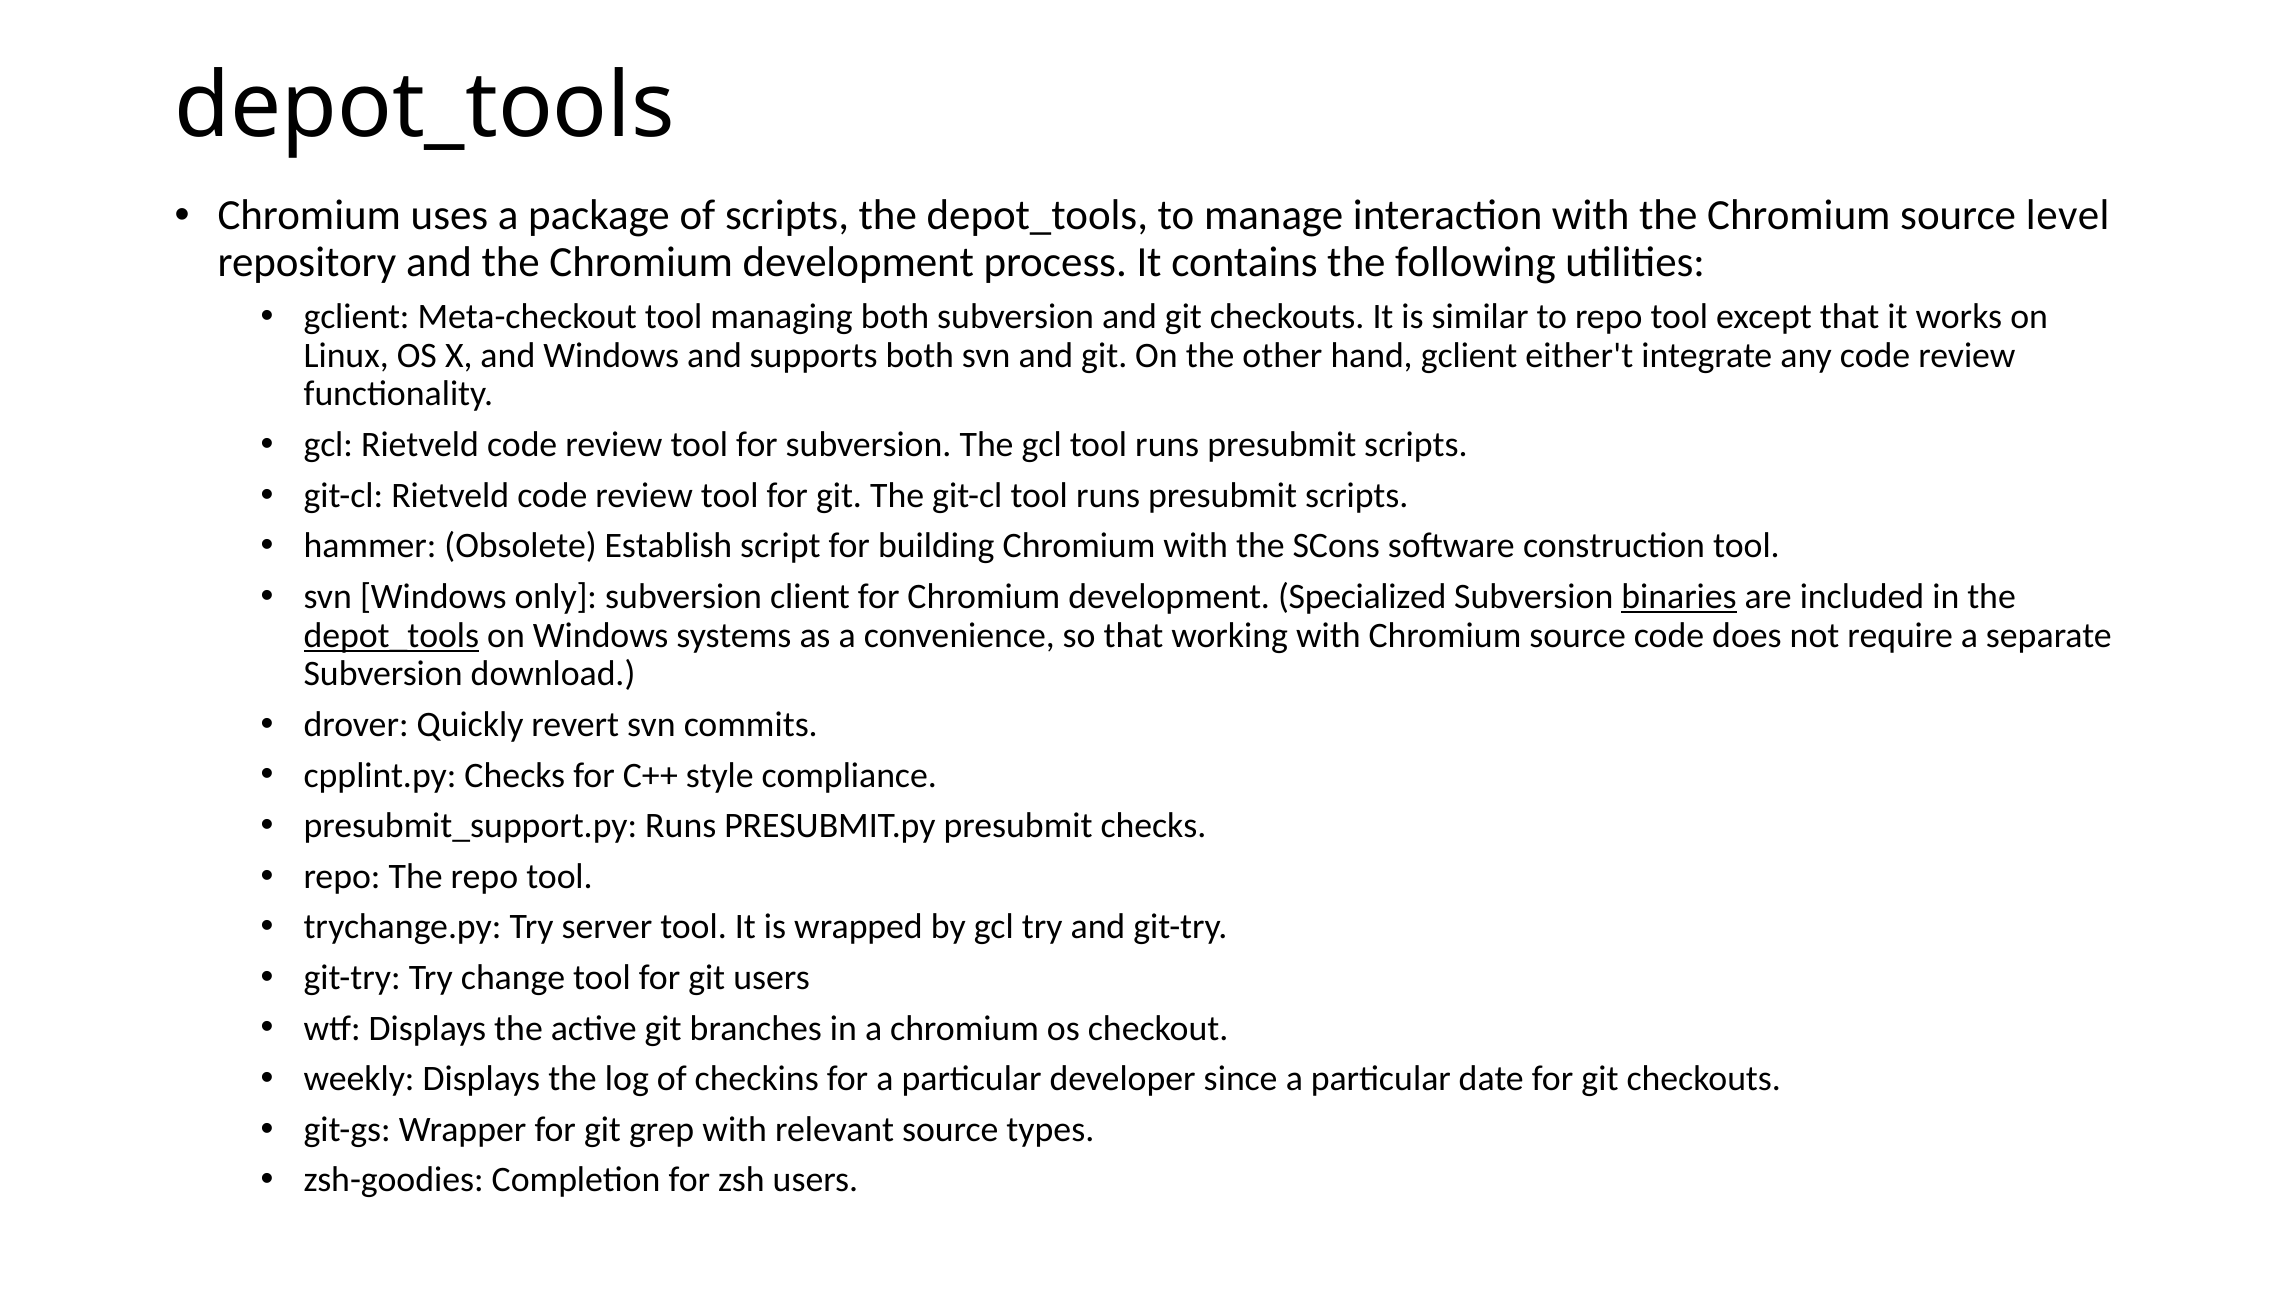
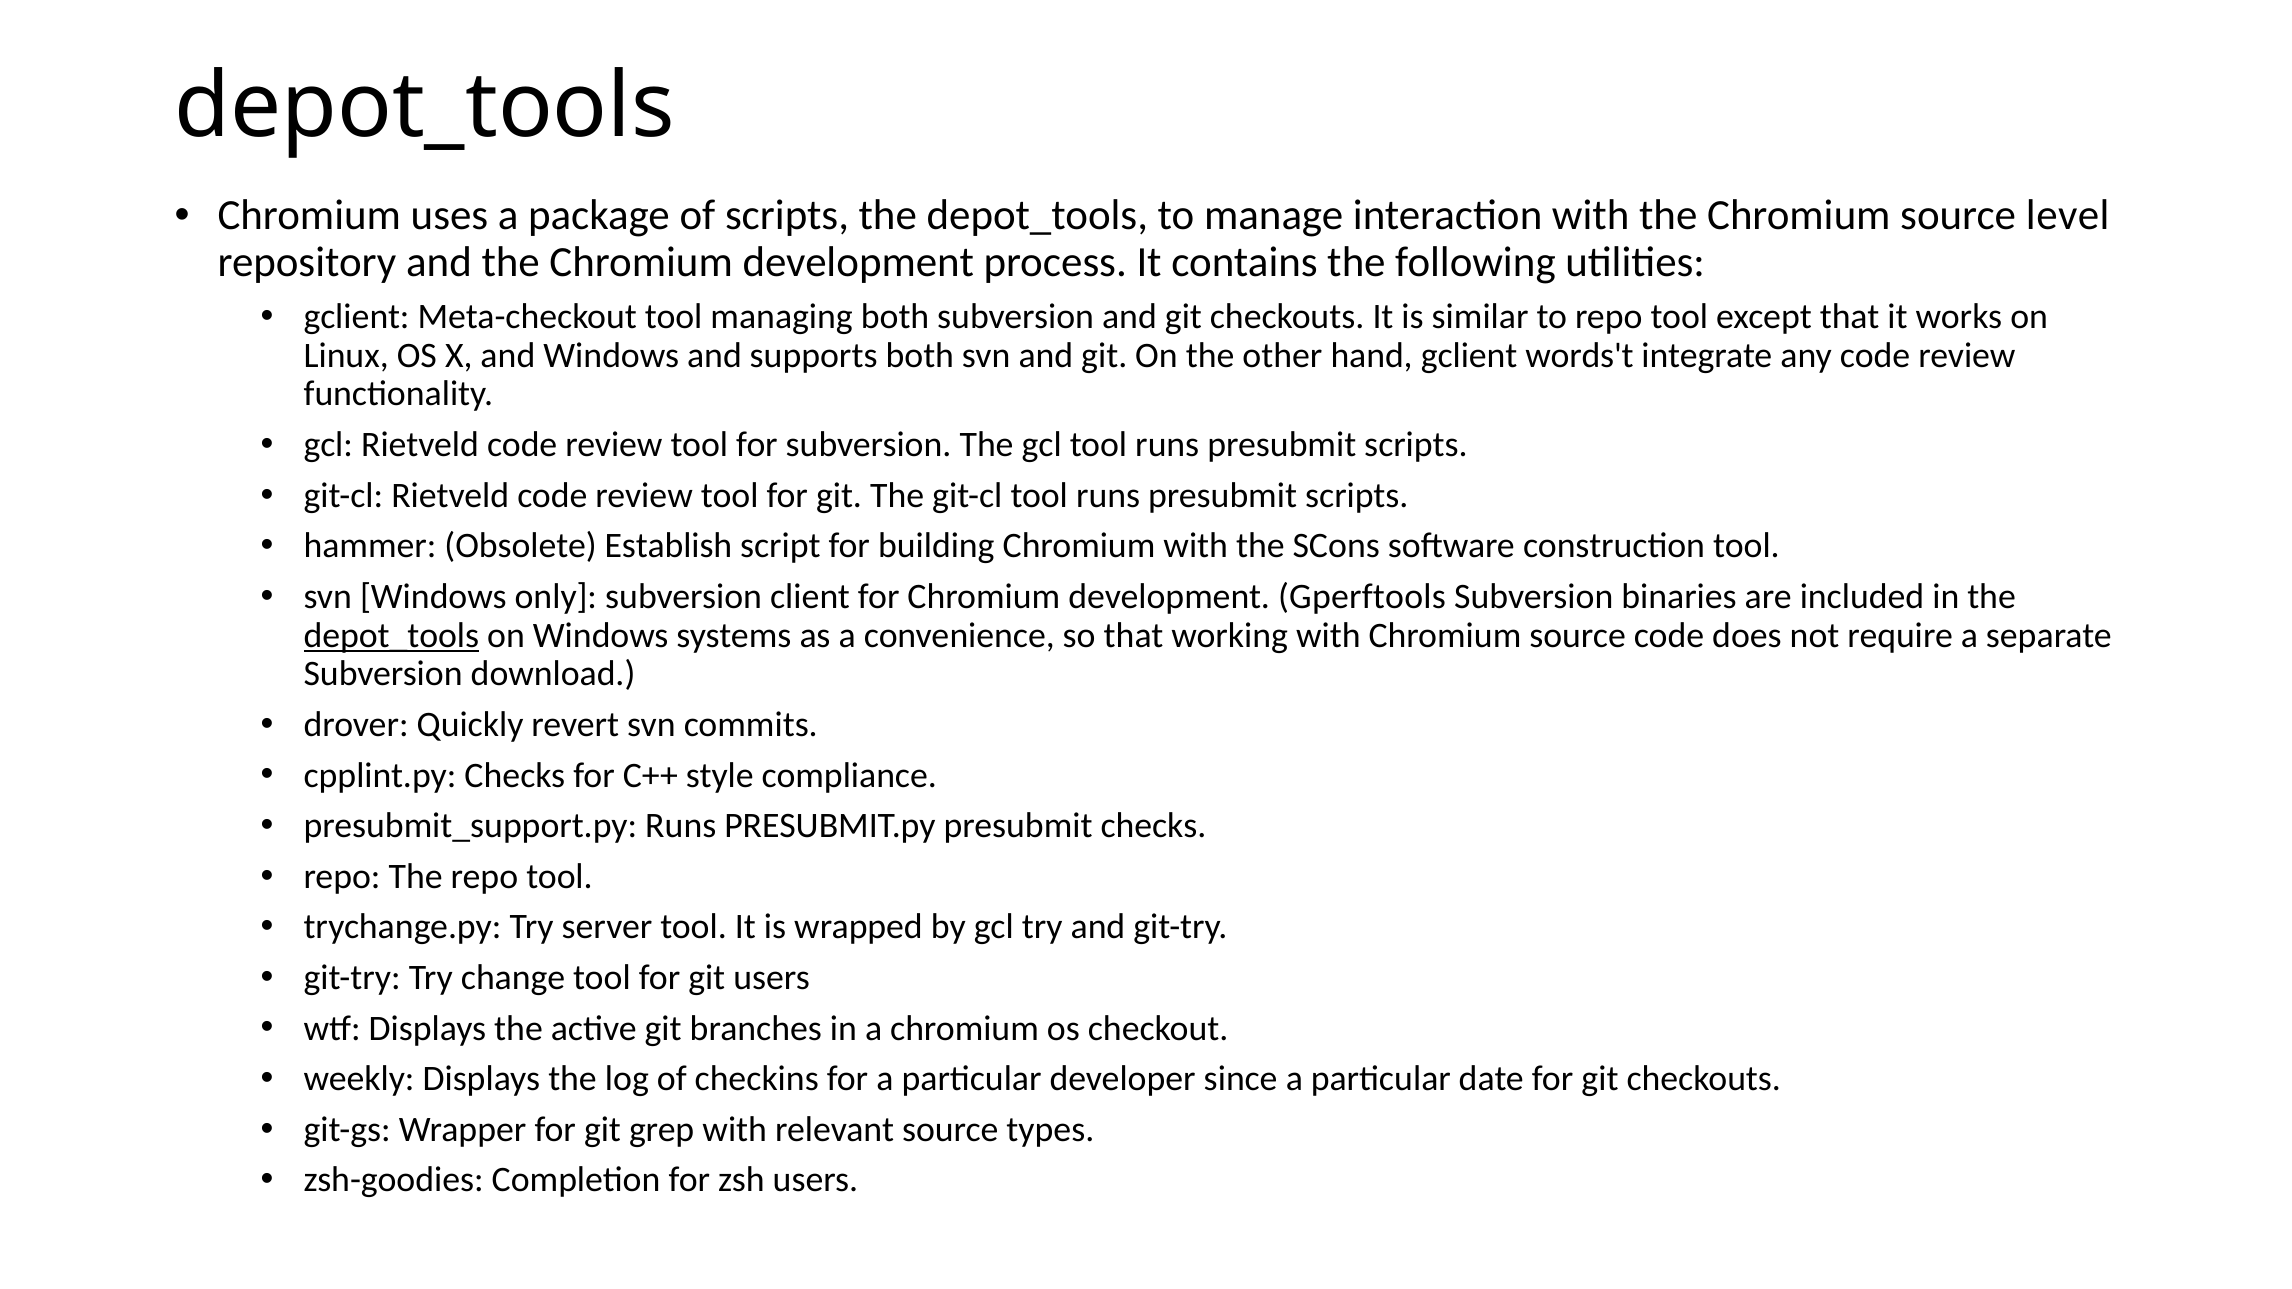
either't: either't -> words't (1579, 355)
Specialized: Specialized -> Gperftools (1362, 597)
binaries underline: present -> none (1679, 597)
